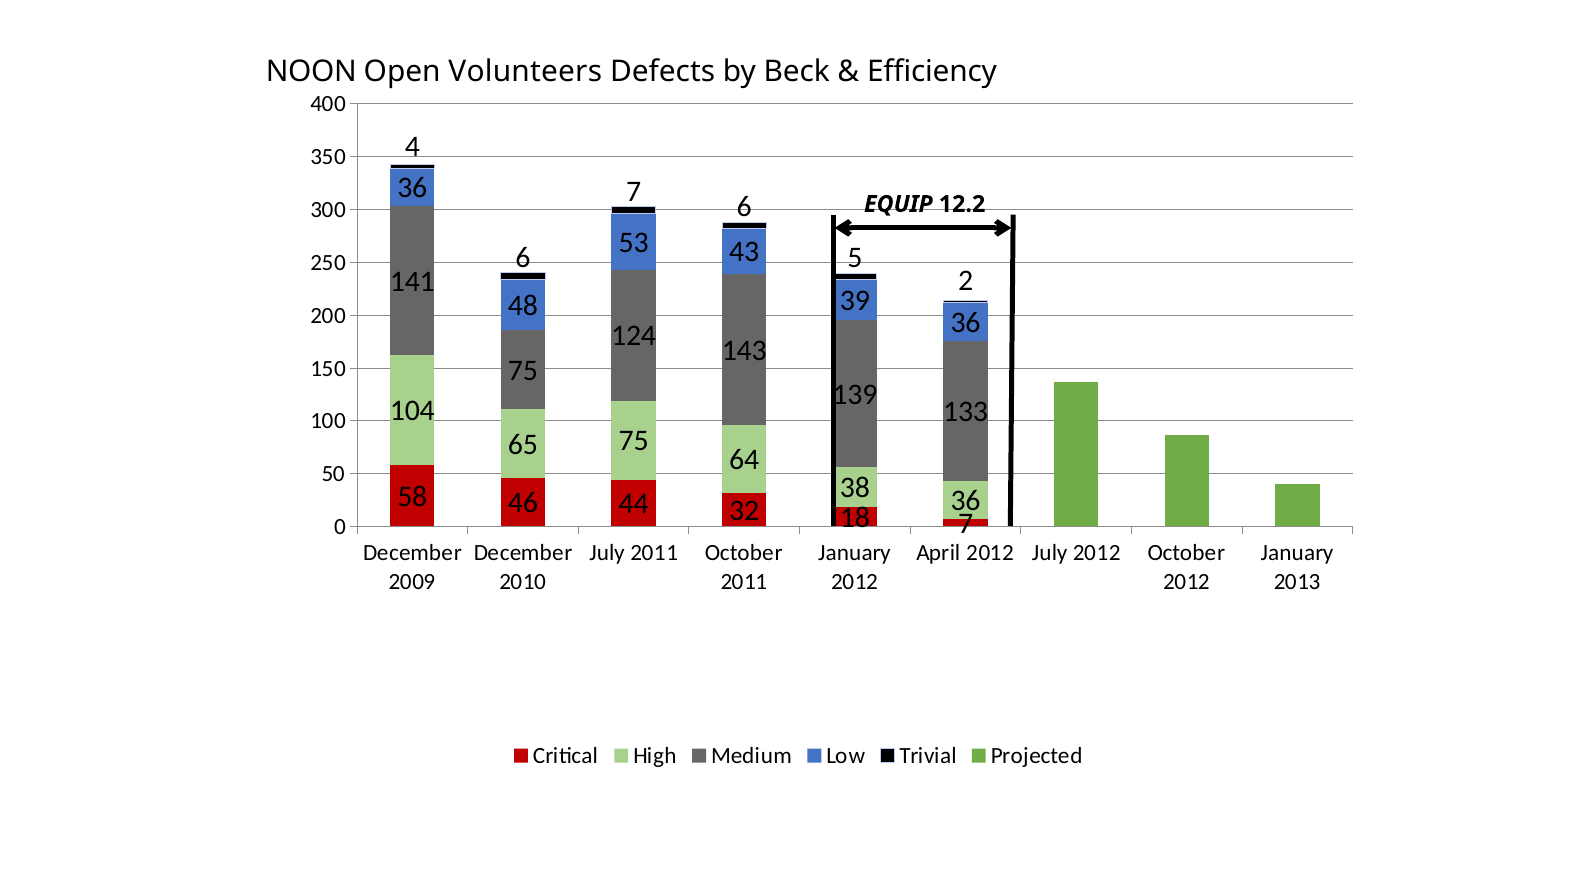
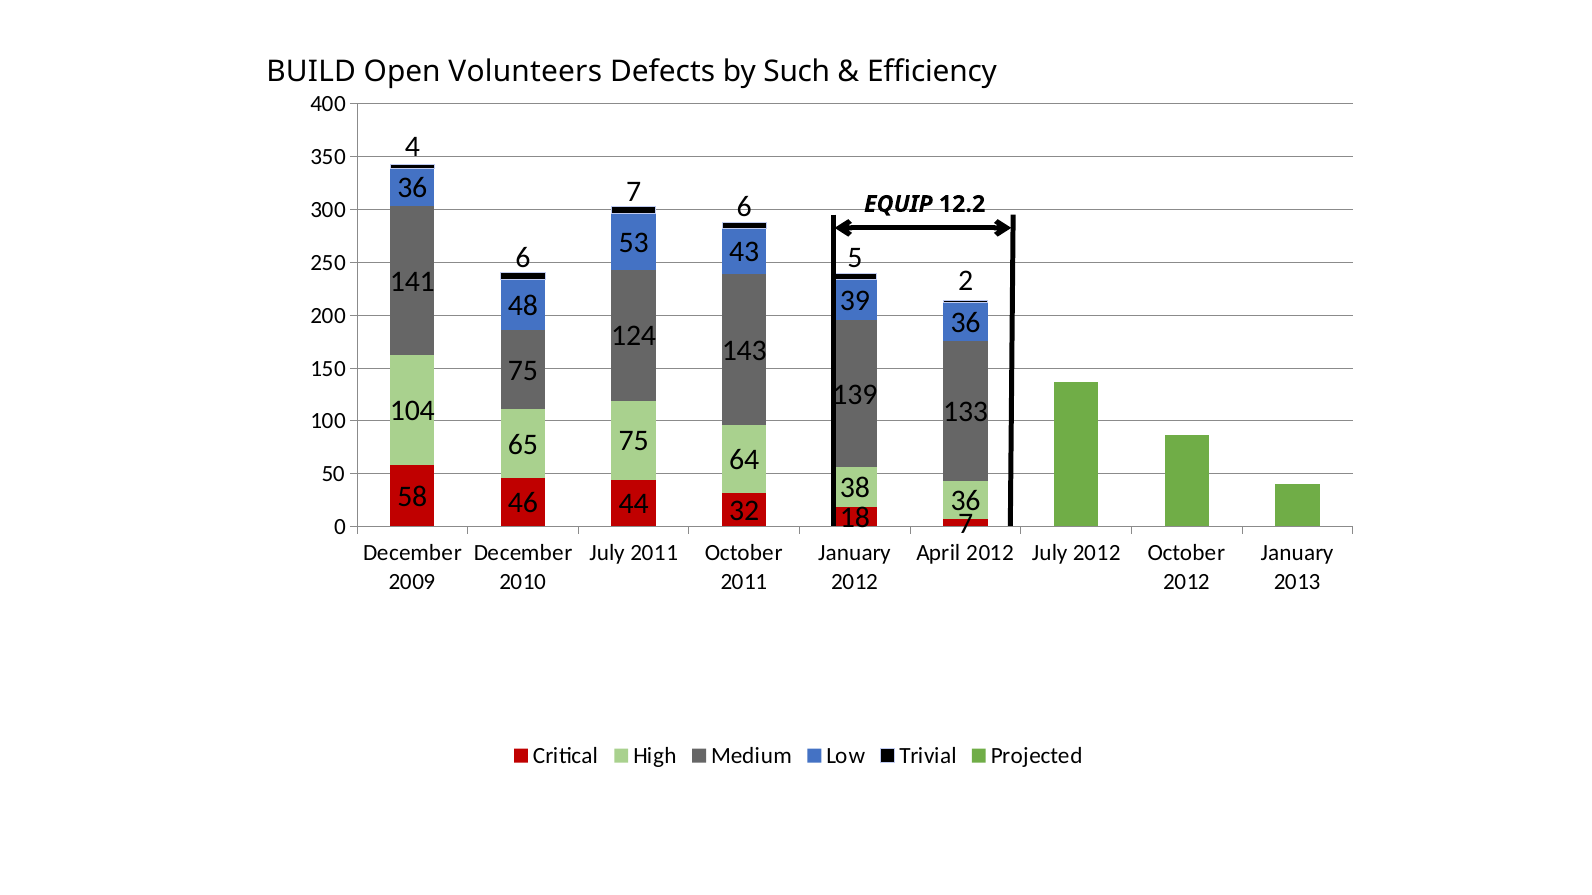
NOON: NOON -> BUILD (311, 72)
Beck: Beck -> Such (797, 72)
